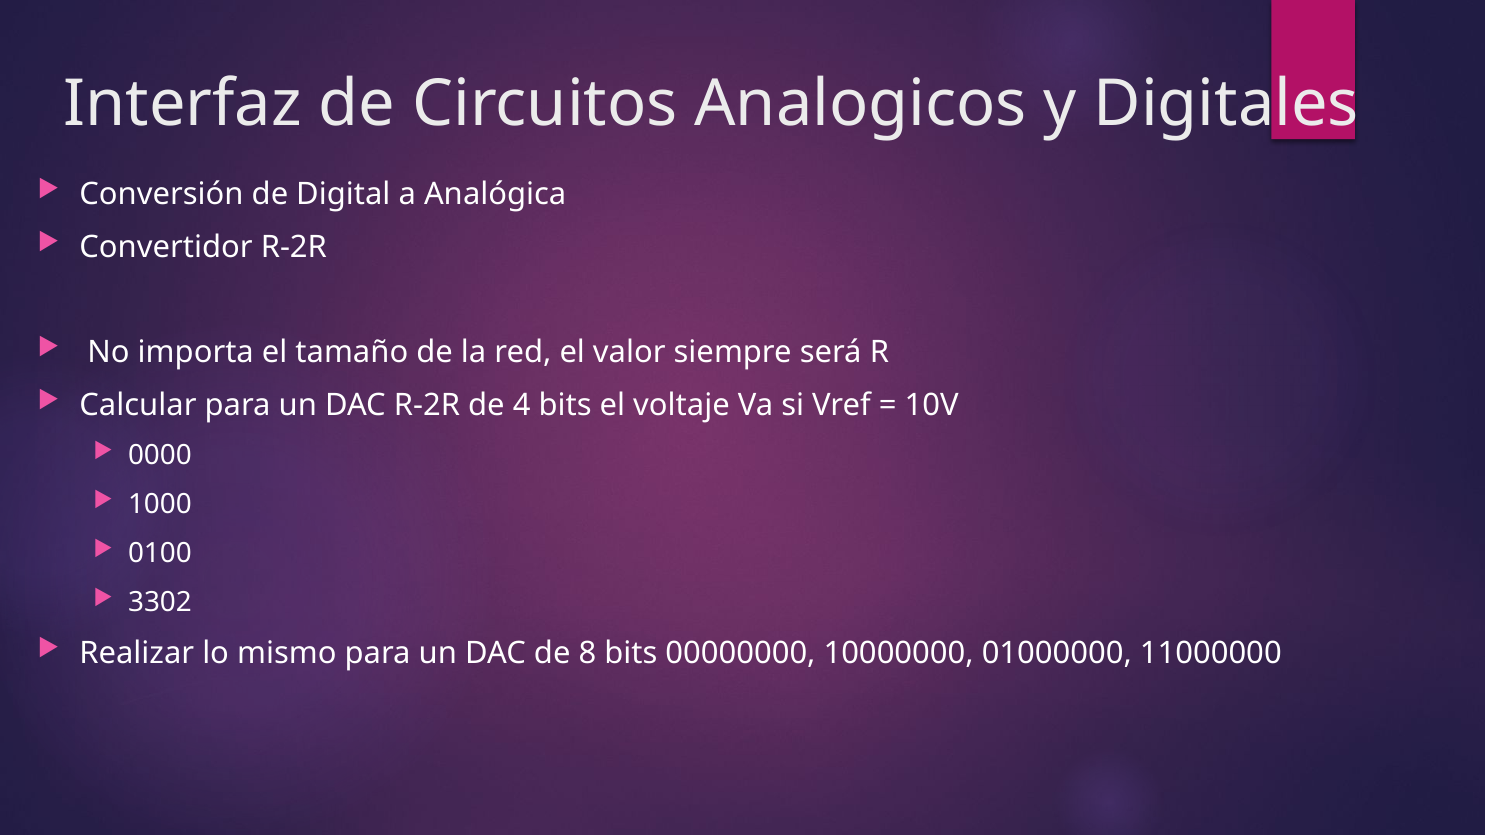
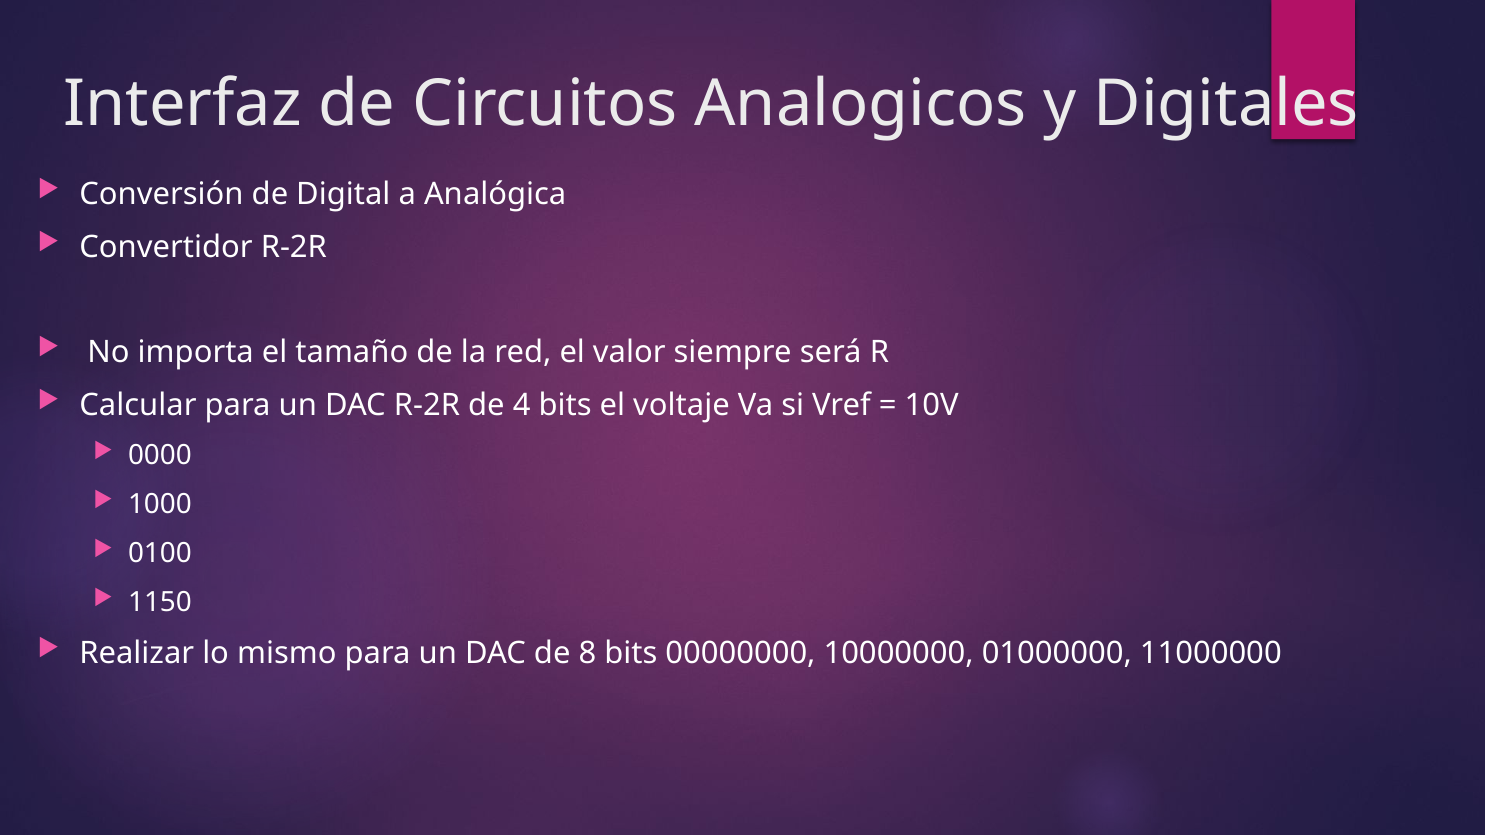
3302: 3302 -> 1150 (160, 602)
